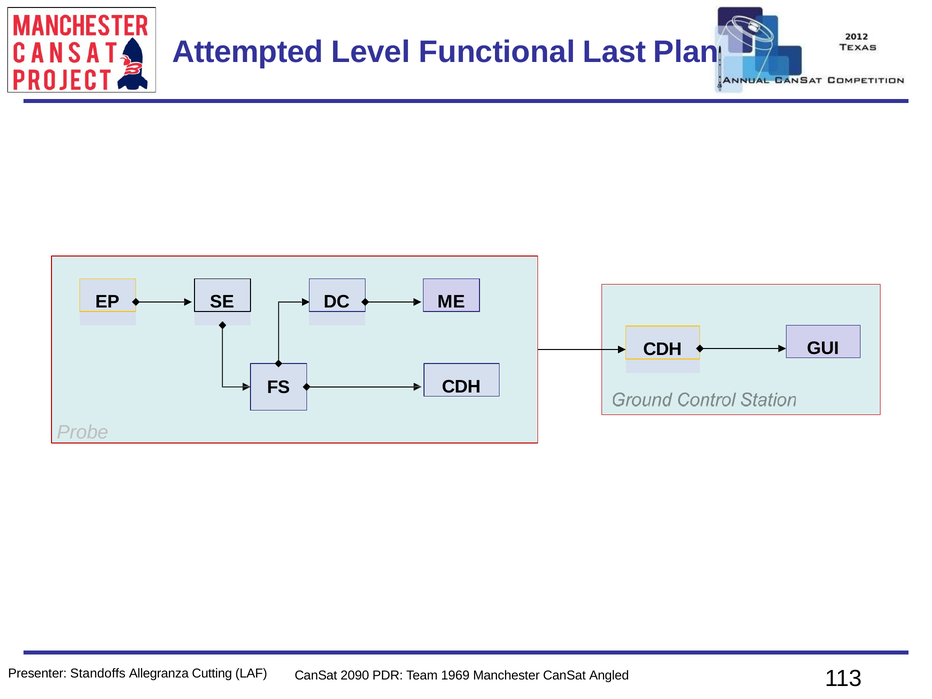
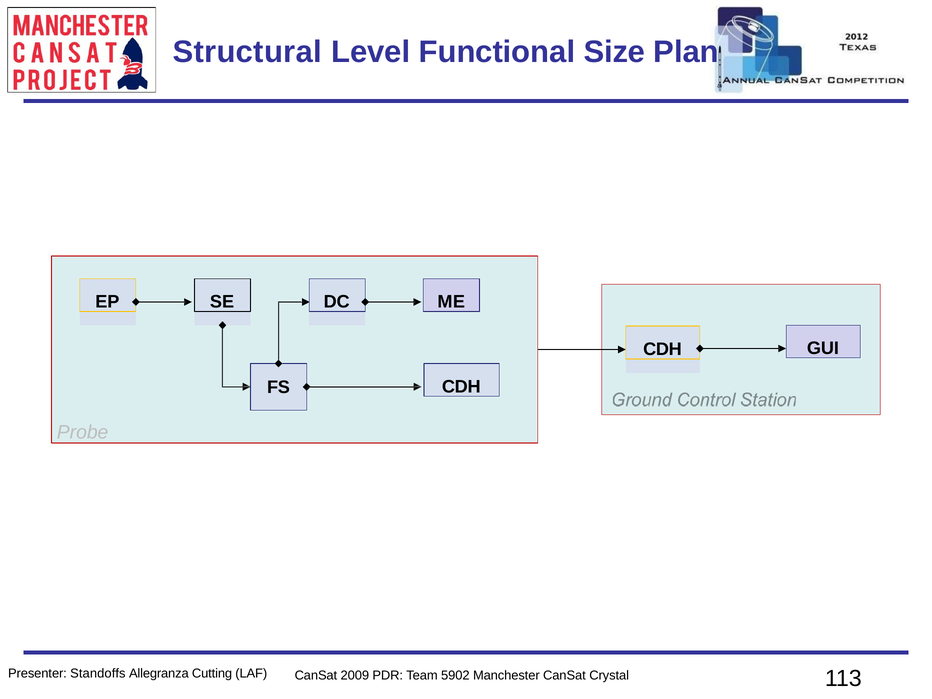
Attempted: Attempted -> Structural (247, 52)
Last: Last -> Size (614, 52)
2090: 2090 -> 2009 (355, 675)
1969: 1969 -> 5902 (455, 675)
Angled: Angled -> Crystal (609, 675)
